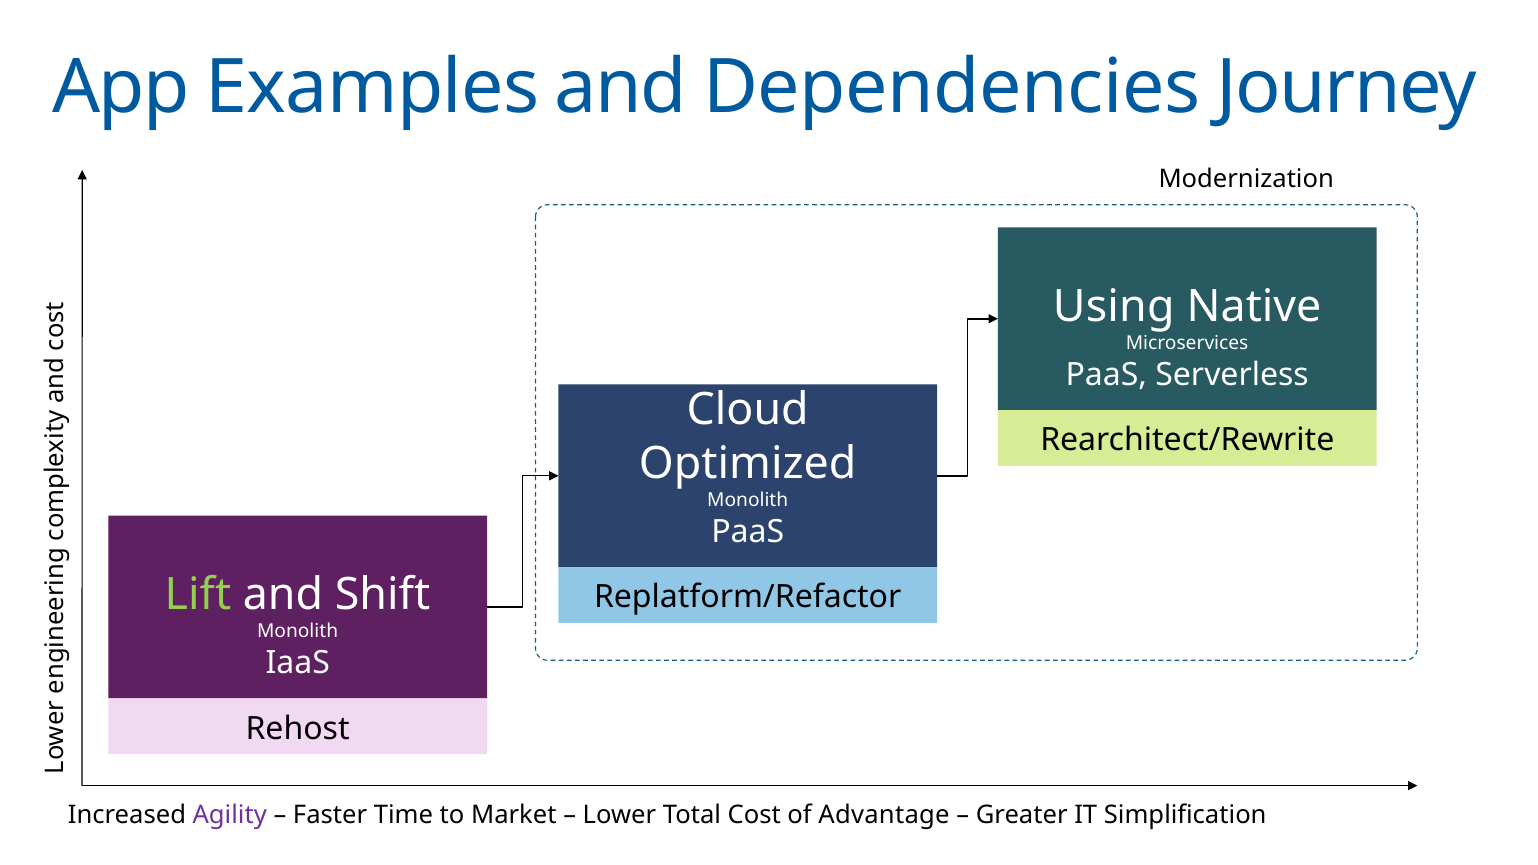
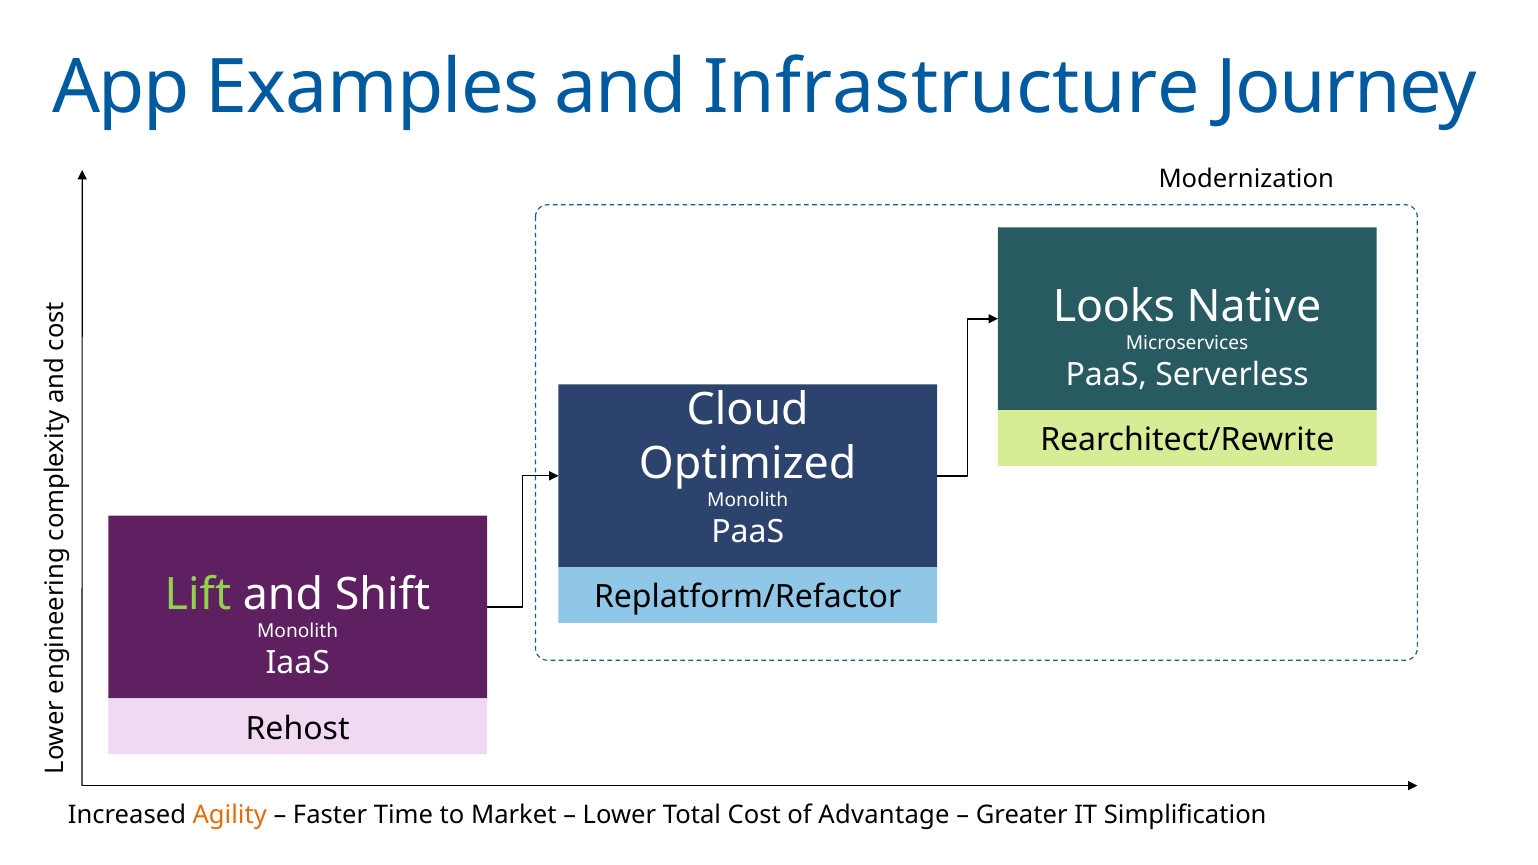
Dependencies: Dependencies -> Infrastructure (952, 88)
Using: Using -> Looks (1114, 306)
Agility colour: purple -> orange (230, 815)
